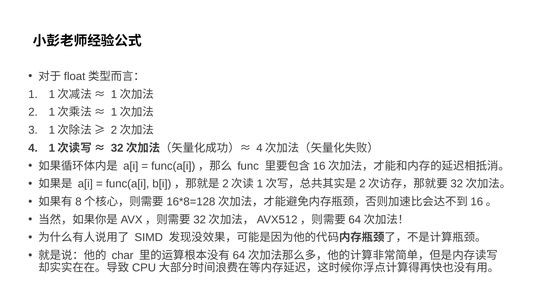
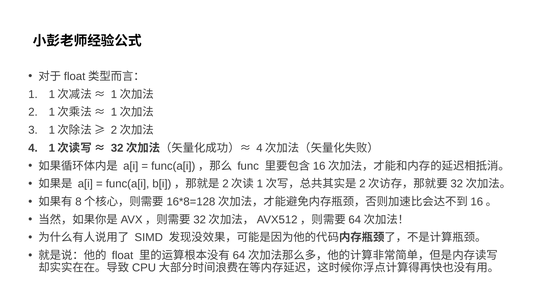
char: char -> float (123, 255)
